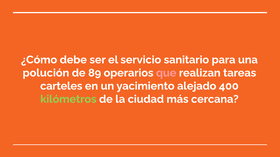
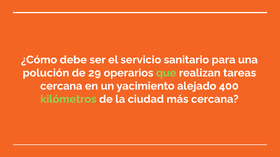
89: 89 -> 29 (95, 73)
que colour: pink -> light green (166, 73)
carteles: carteles -> cercana (61, 86)
